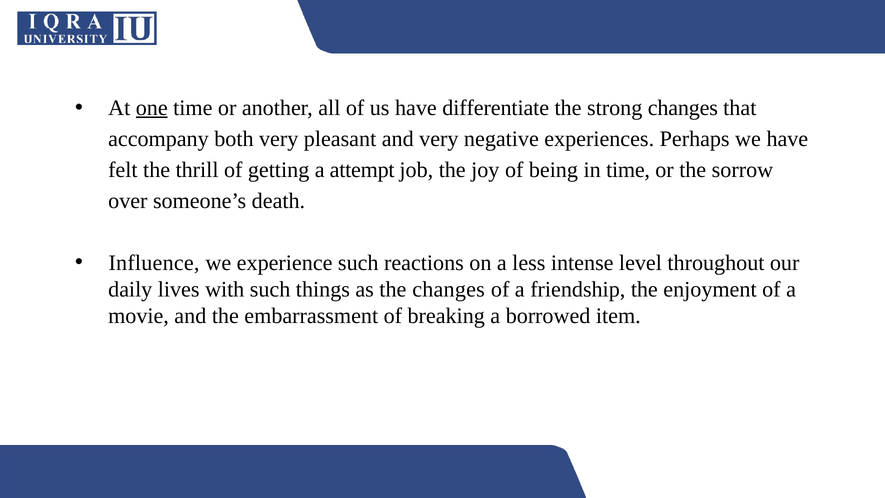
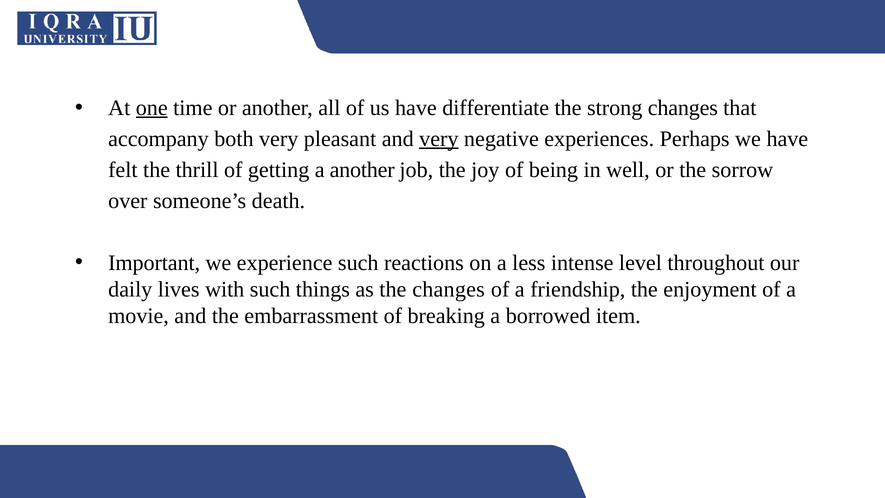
very underline: none -> present (439, 139)
a attempt: attempt -> another (362, 170)
in time: time -> well (628, 170)
Influence: Influence -> Important (154, 263)
